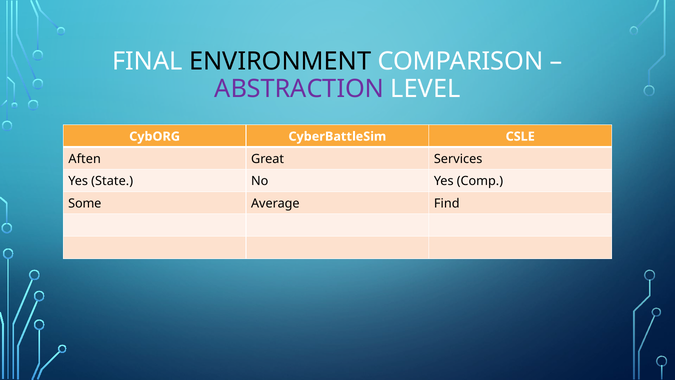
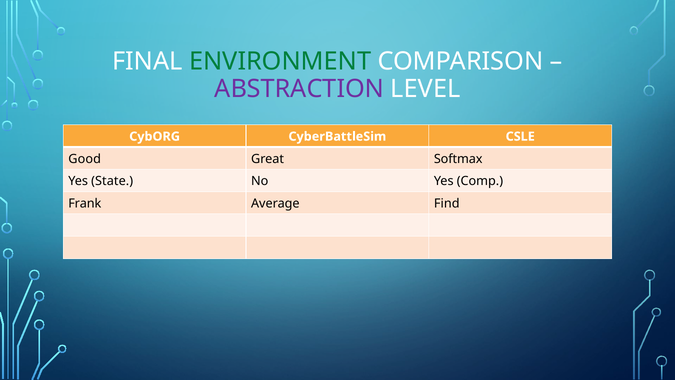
ENVIRONMENT colour: black -> green (280, 61)
Aften: Aften -> Good (85, 159)
Services: Services -> Softmax (458, 159)
Some: Some -> Frank (85, 203)
